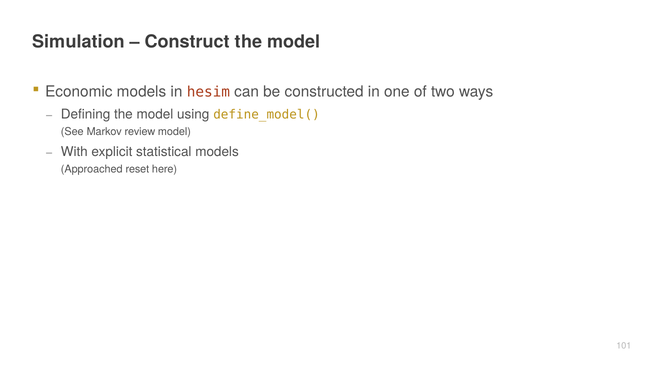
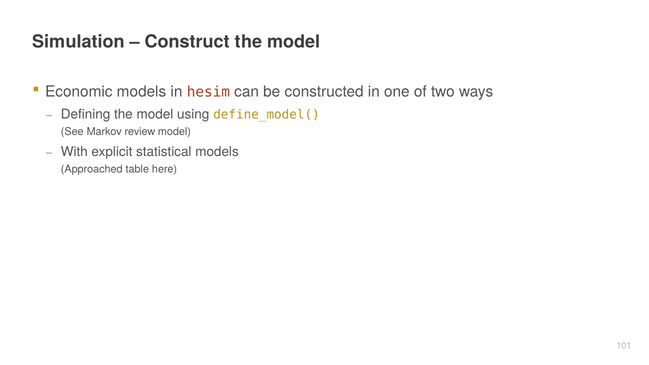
reset: reset -> table (137, 169)
